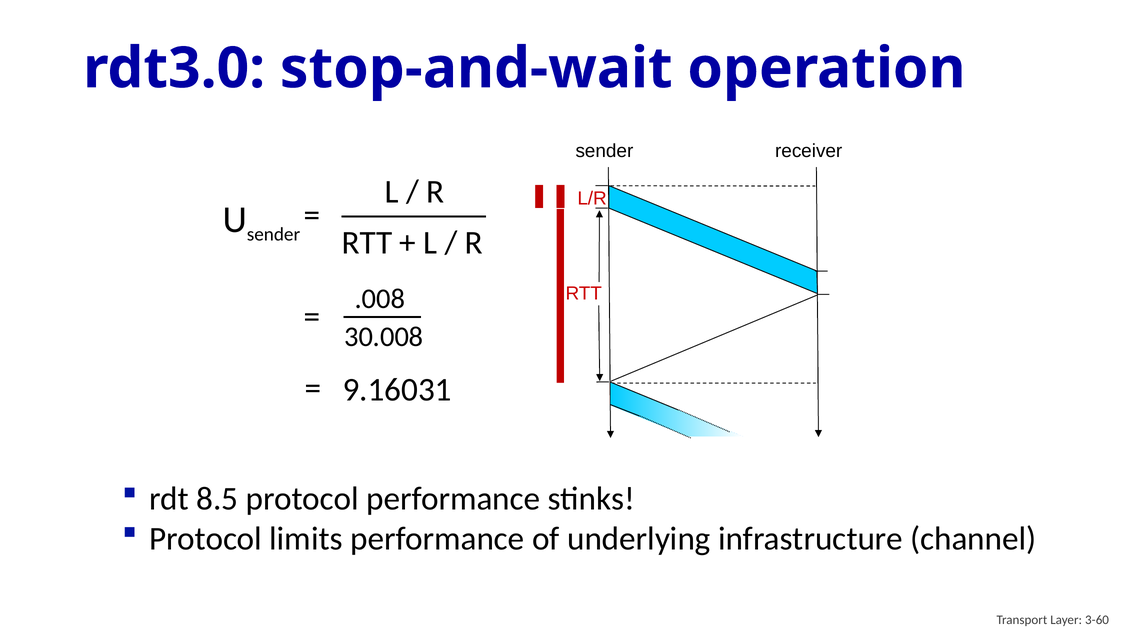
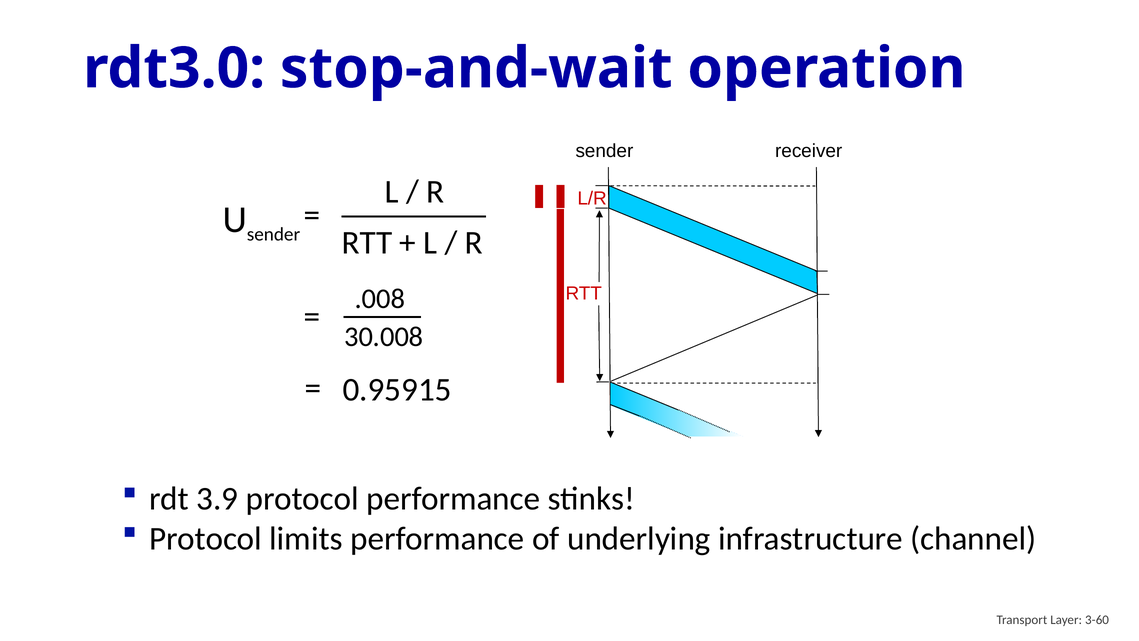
9.16031: 9.16031 -> 0.95915 (397, 390)
8.5: 8.5 -> 3.9 (217, 499)
